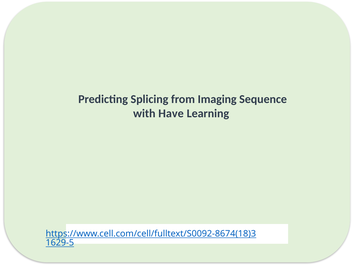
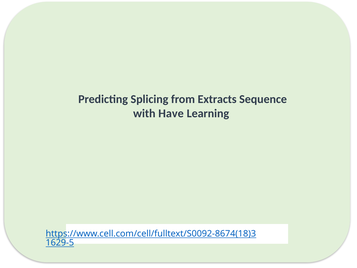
Imaging: Imaging -> Extracts (217, 99)
